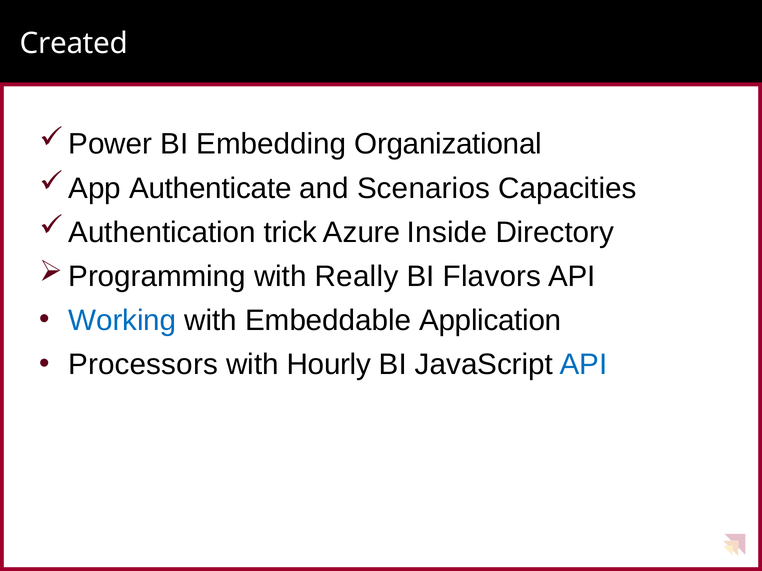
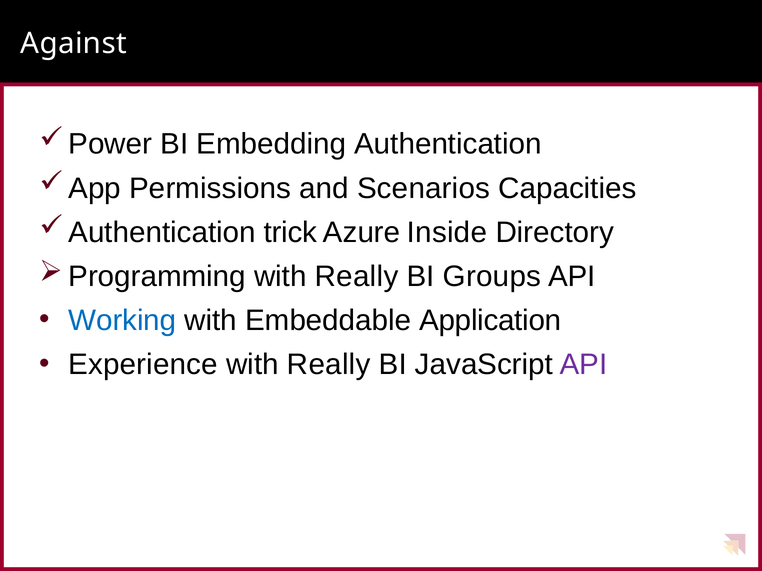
Created: Created -> Against (74, 43)
Organizational: Organizational -> Authentication (448, 144)
Authenticate: Authenticate -> Permissions (210, 188)
Flavors: Flavors -> Groups (492, 277)
Processors: Processors -> Experience (143, 365)
Hourly: Hourly -> Really (329, 365)
API colour: blue -> purple (583, 365)
